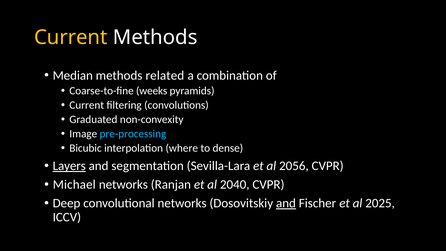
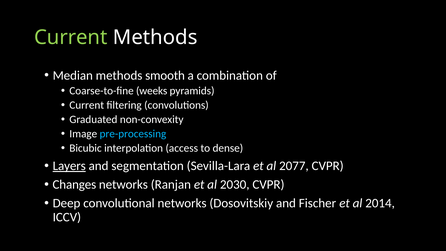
Current colour: yellow -> light green (71, 37)
related: related -> smooth (165, 75)
where: where -> access (182, 148)
2056: 2056 -> 2077 (294, 166)
Michael: Michael -> Changes (74, 184)
2040: 2040 -> 2030 (235, 184)
and underline: present -> none (286, 203)
2025: 2025 -> 2014 (380, 203)
